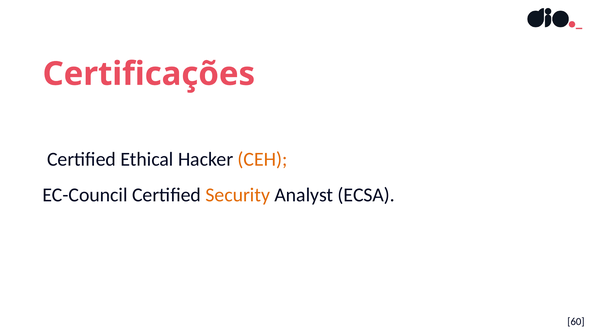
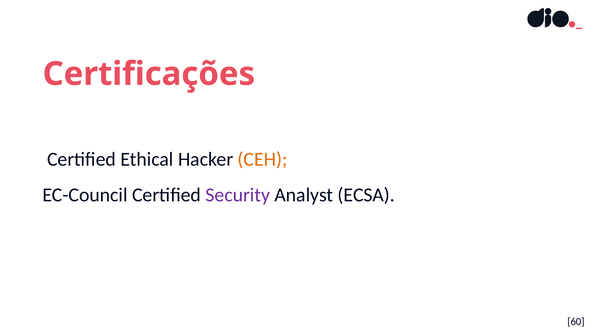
Security colour: orange -> purple (238, 195)
